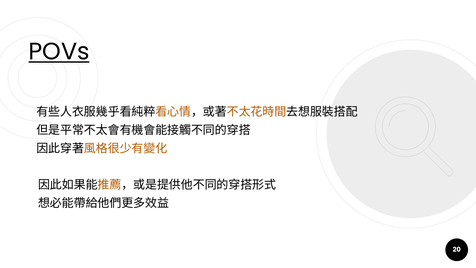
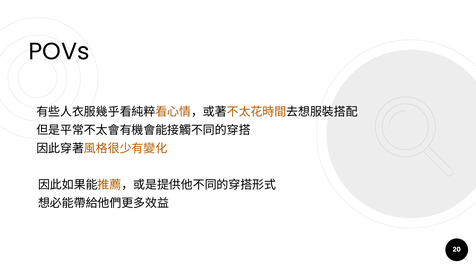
POVs underline: present -> none (59, 52)
